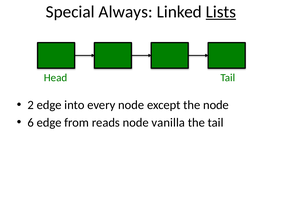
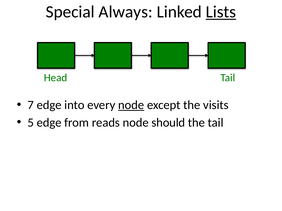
2: 2 -> 7 (31, 105)
node underline: none -> present (131, 105)
the node: node -> visits (216, 105)
6: 6 -> 5 (31, 123)
vanilla: vanilla -> should (168, 123)
